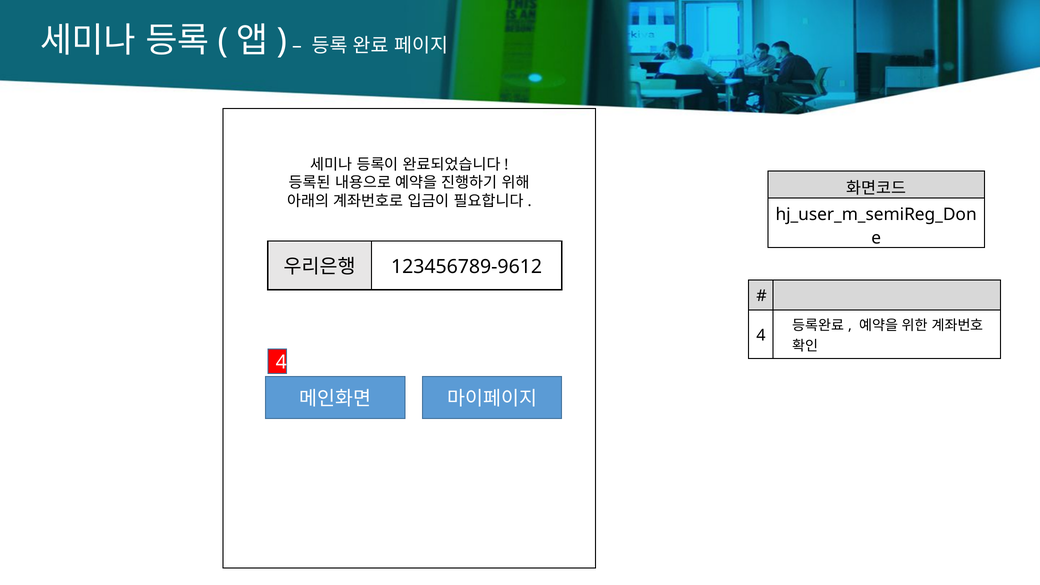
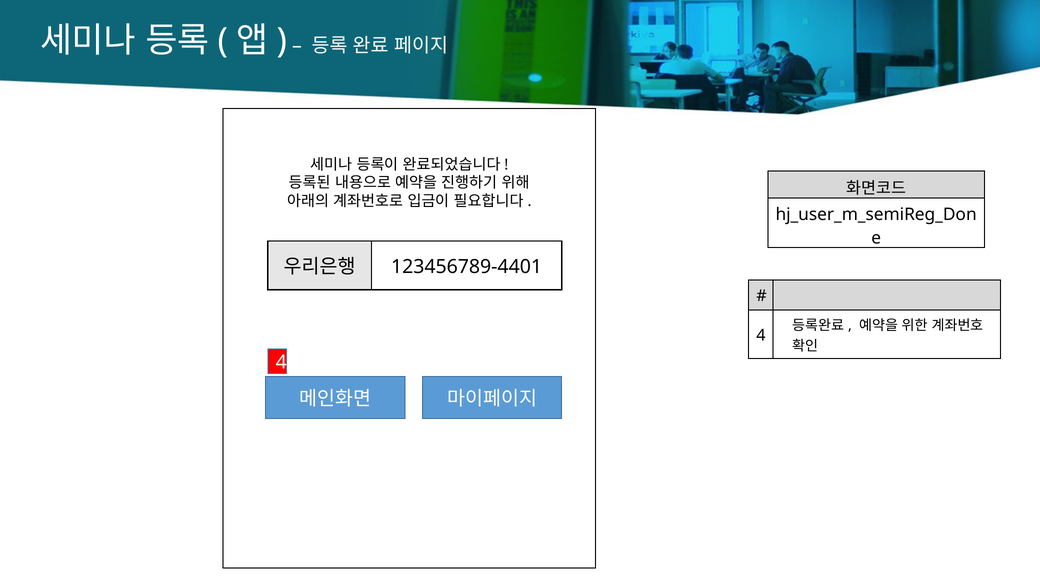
123456789-9612: 123456789-9612 -> 123456789-4401 (467, 267)
